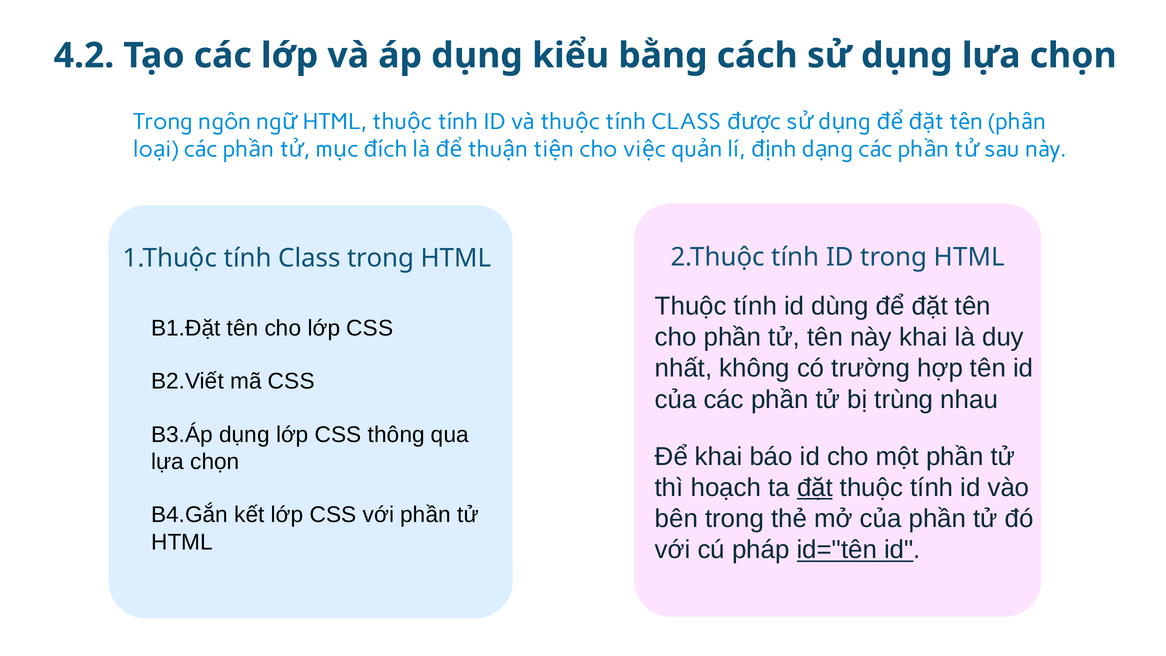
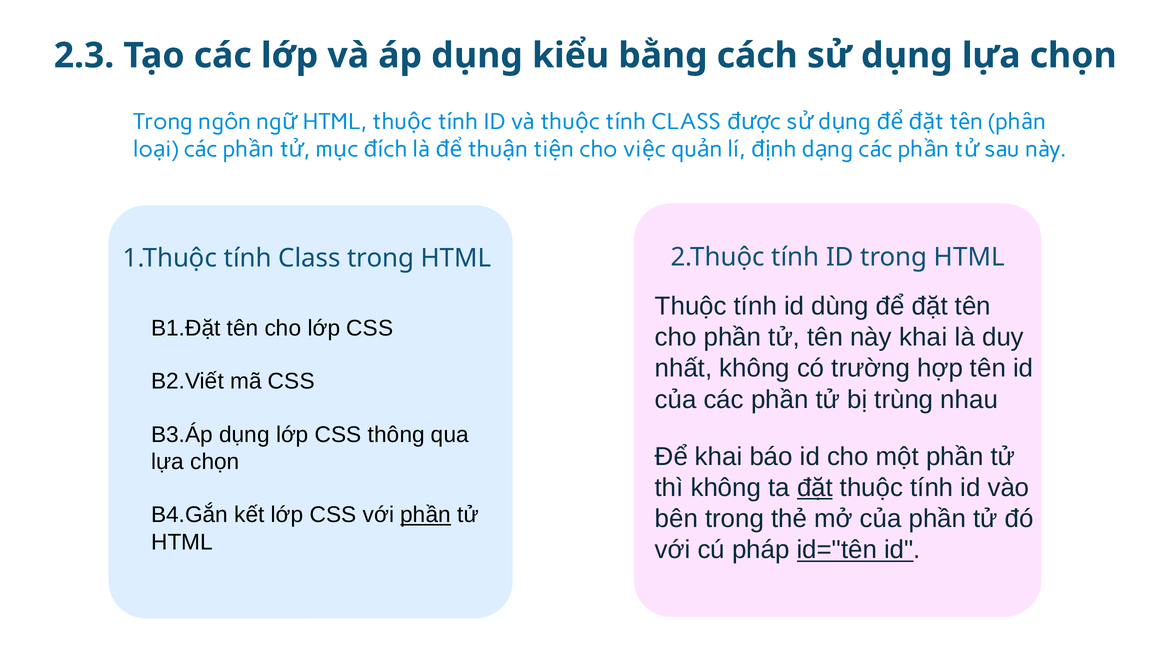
4.2: 4.2 -> 2.3 (84, 56)
thì hoạch: hoạch -> không (726, 488)
phần underline: none -> present (426, 515)
